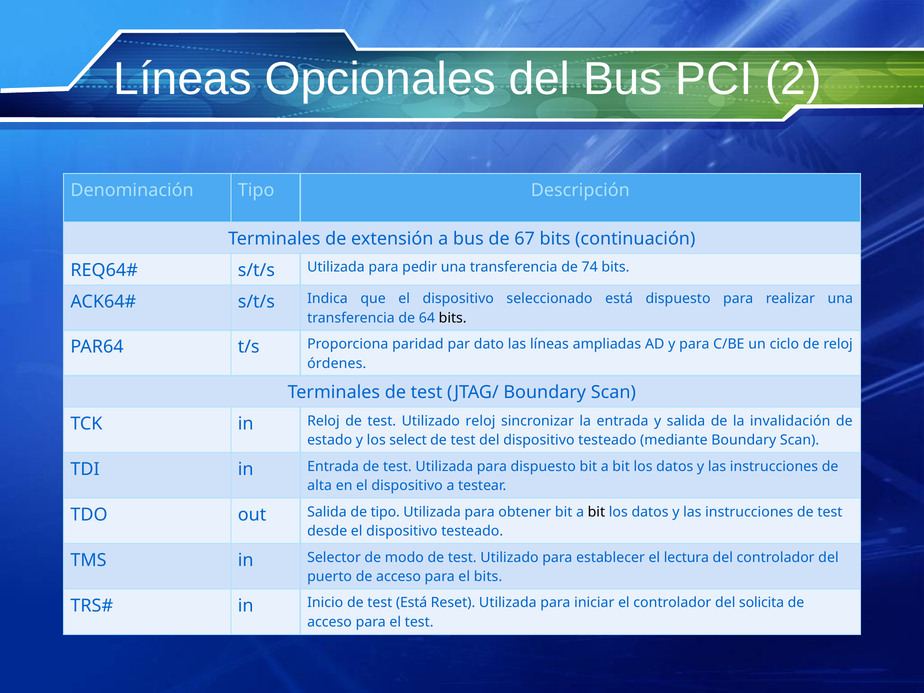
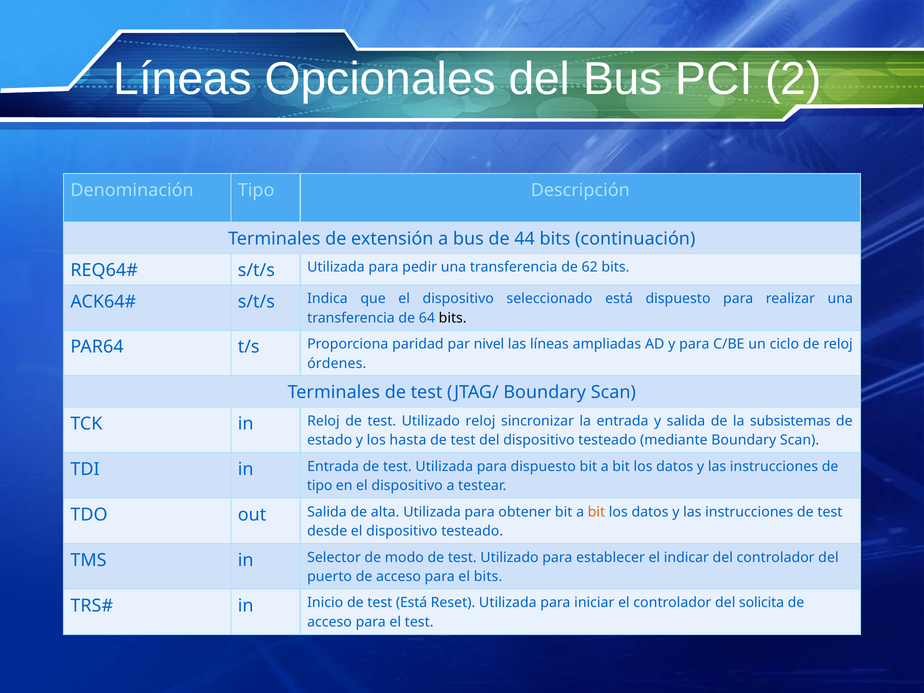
67: 67 -> 44 (525, 239)
74: 74 -> 62 (590, 267)
dato: dato -> nivel (489, 344)
invalidación: invalidación -> subsistemas (790, 421)
select: select -> hasta (408, 440)
alta: alta -> tipo (320, 486)
de tipo: tipo -> alta (385, 512)
bit colour: black -> orange (596, 512)
lectura: lectura -> indicar (686, 557)
